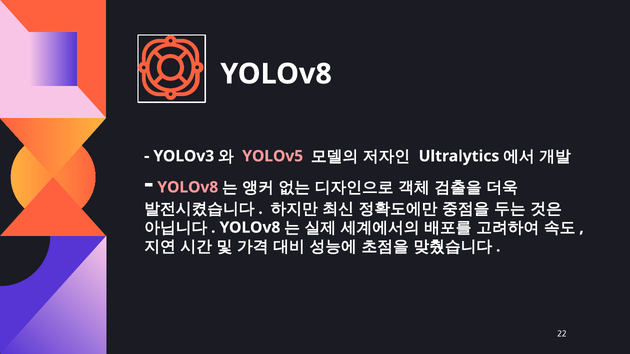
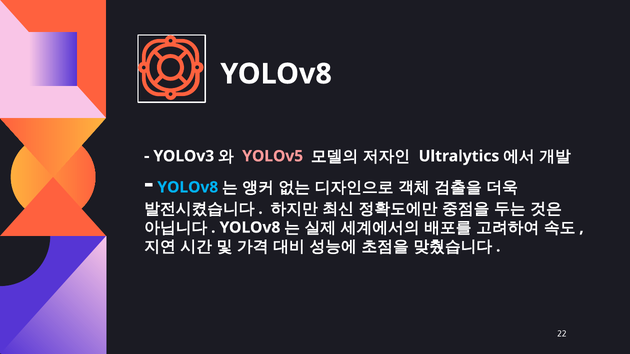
YOLOv8 colour: pink -> light blue (188, 187)
